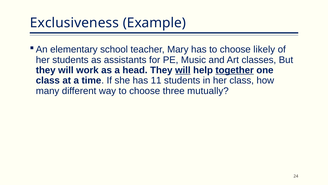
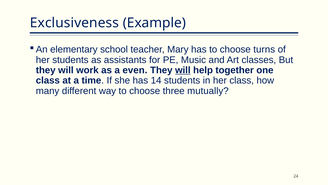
likely: likely -> turns (264, 49)
head: head -> even (135, 70)
together underline: present -> none (235, 70)
11: 11 -> 14 (156, 81)
